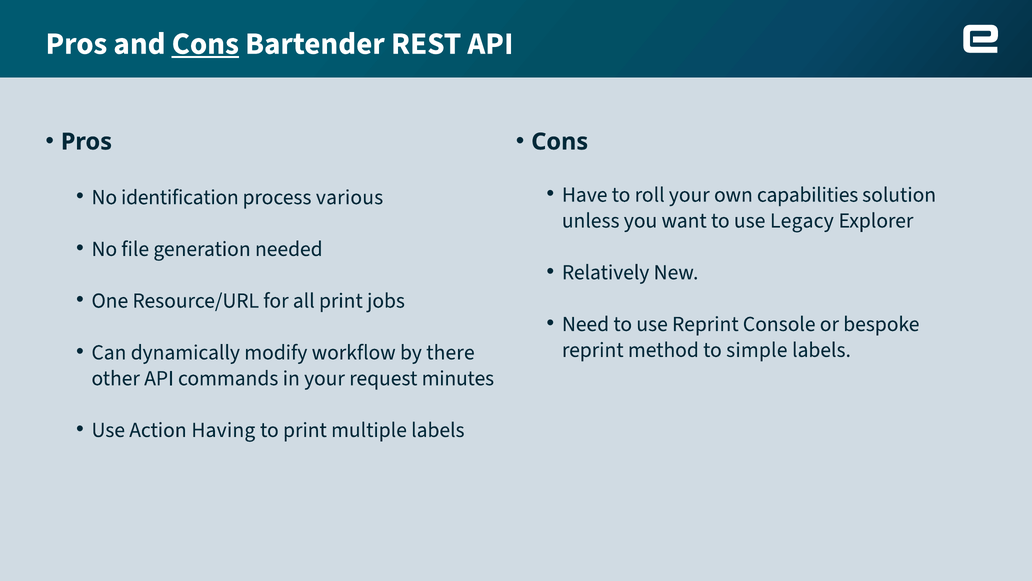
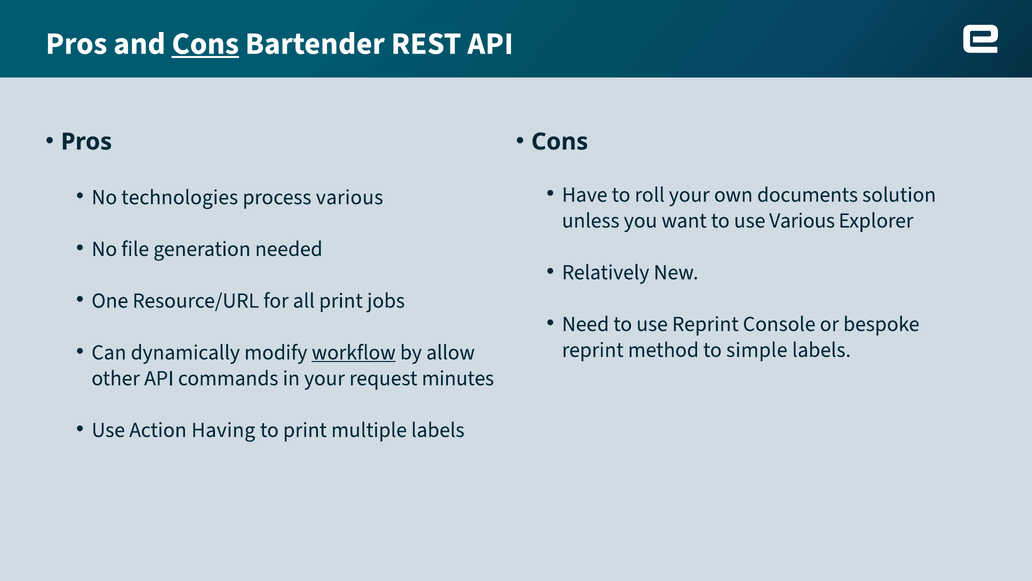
capabilities: capabilities -> documents (808, 194)
identification: identification -> technologies (180, 197)
use Legacy: Legacy -> Various (802, 220)
workflow underline: none -> present (354, 352)
there: there -> allow (451, 352)
